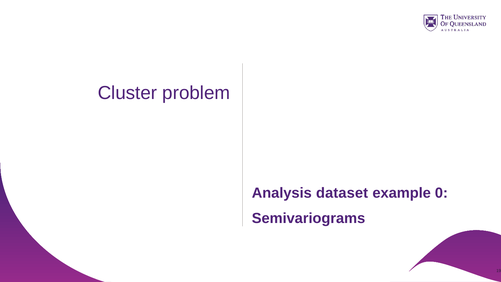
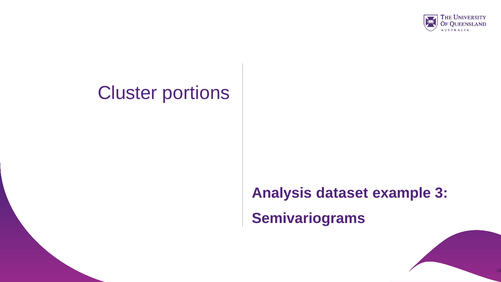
problem: problem -> portions (196, 93)
0: 0 -> 3 (441, 193)
